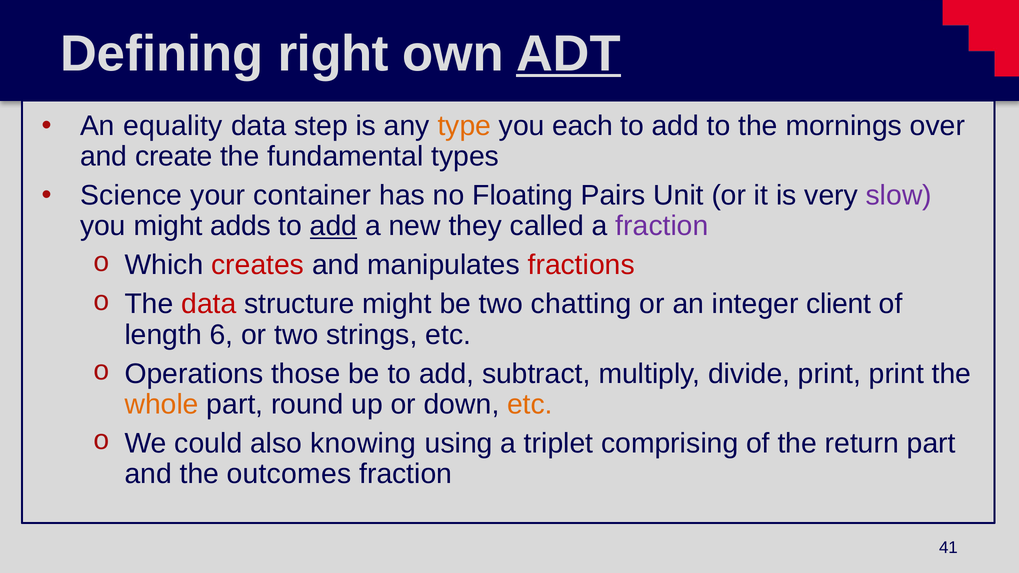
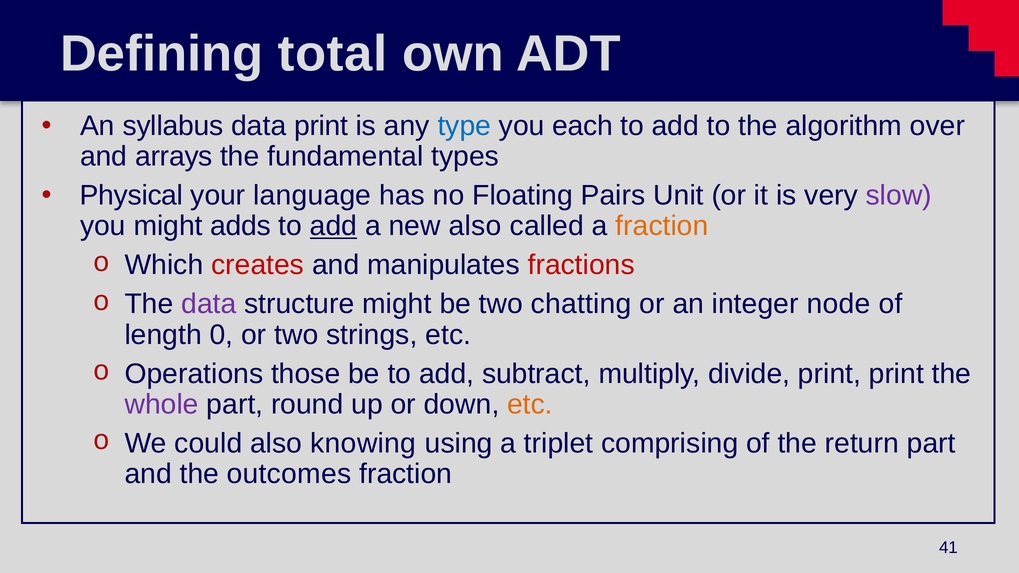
right: right -> total (333, 54)
ADT underline: present -> none (568, 54)
equality: equality -> syllabus (173, 126)
data step: step -> print (321, 126)
type colour: orange -> blue (464, 126)
mornings: mornings -> algorithm (844, 126)
create: create -> arrays (174, 156)
Science: Science -> Physical (131, 196)
container: container -> language (312, 196)
new they: they -> also (475, 226)
fraction colour: purple -> orange (662, 226)
data colour: red -> purple (209, 304)
client: client -> node (839, 304)
6: 6 -> 0 (221, 335)
whole colour: orange -> purple (162, 404)
